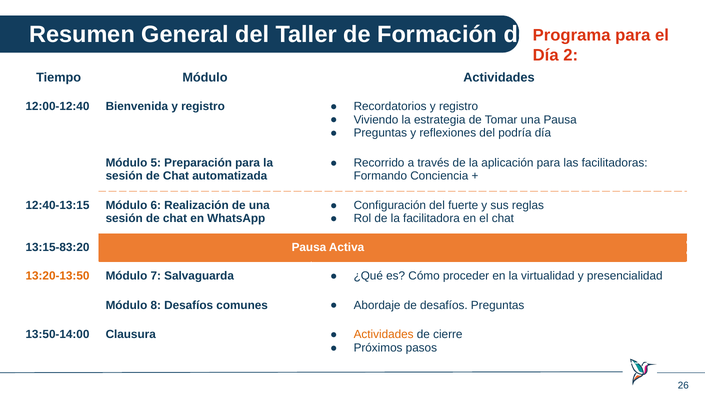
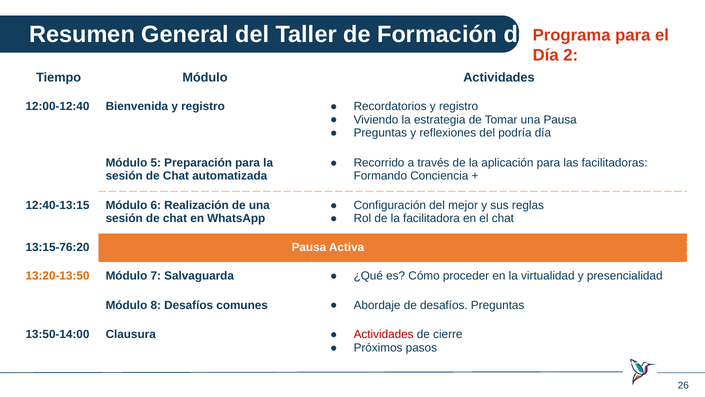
fuerte: fuerte -> mejor (463, 205)
13:15-83:20: 13:15-83:20 -> 13:15-76:20 (57, 247)
Actividades colour: orange -> red (384, 334)
